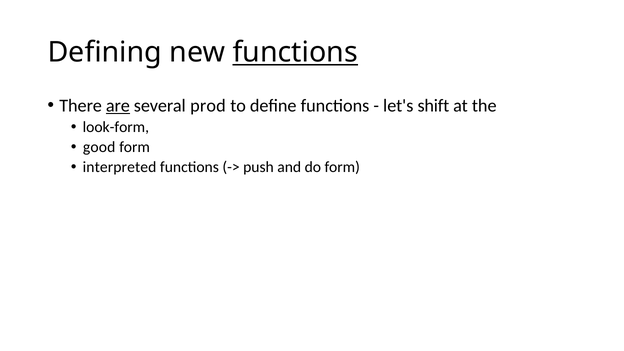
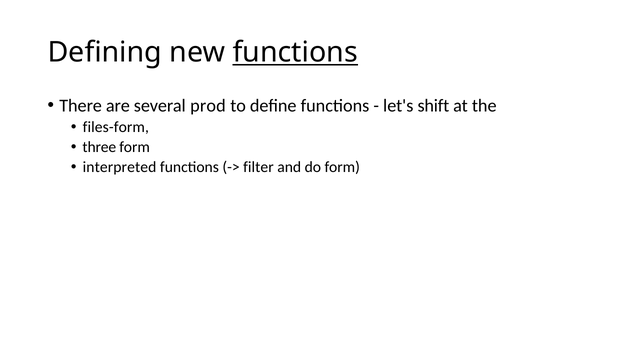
are underline: present -> none (118, 106)
look-form: look-form -> files-form (116, 127)
good: good -> three (99, 147)
push: push -> filter (258, 167)
